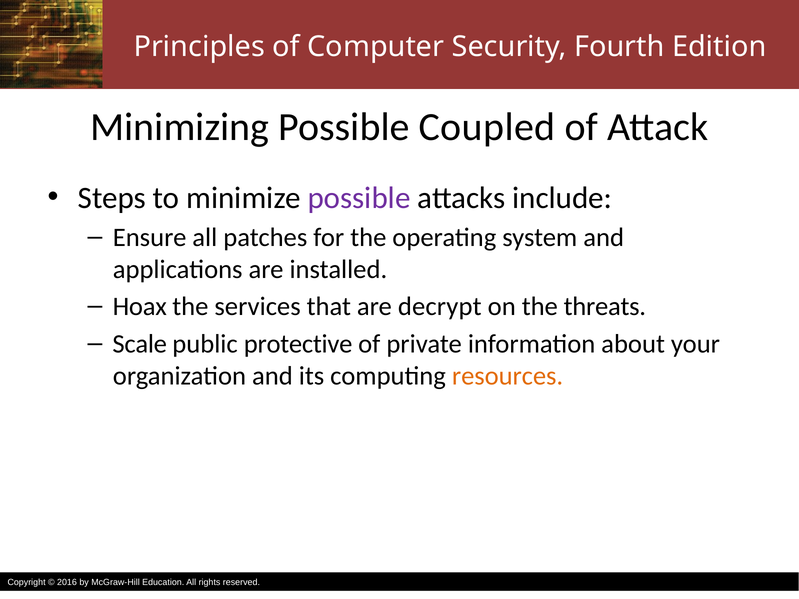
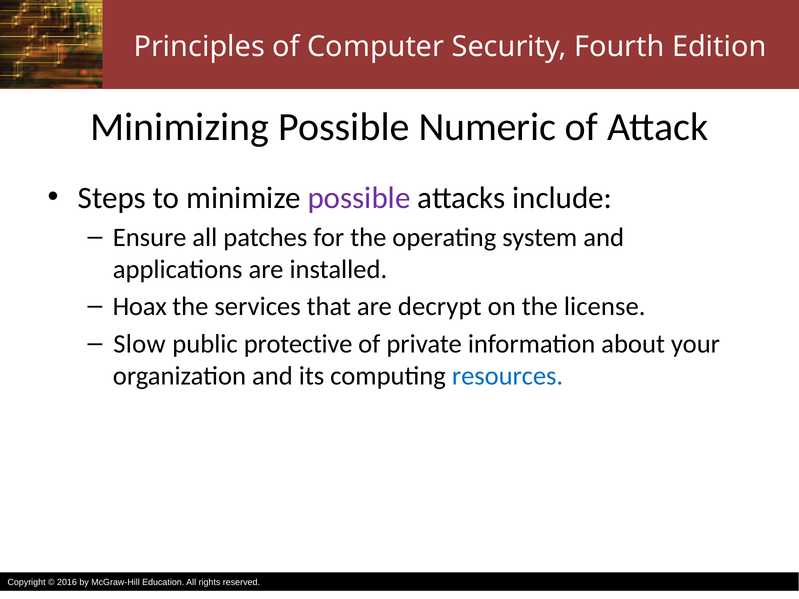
Coupled: Coupled -> Numeric (487, 127)
threats: threats -> license (605, 307)
Scale: Scale -> Slow (139, 344)
resources colour: orange -> blue (508, 376)
